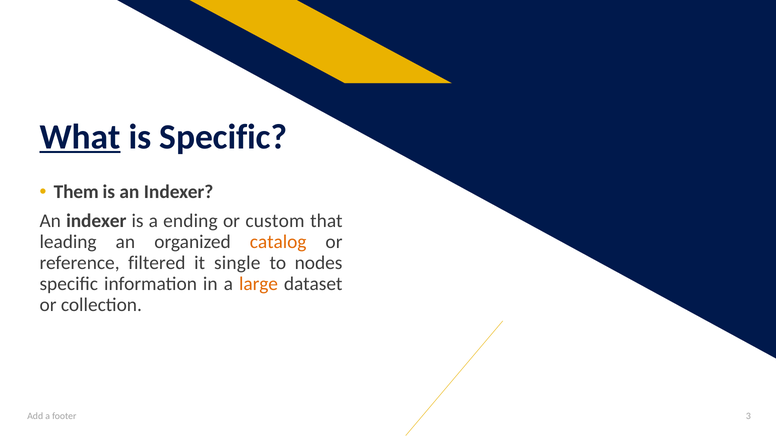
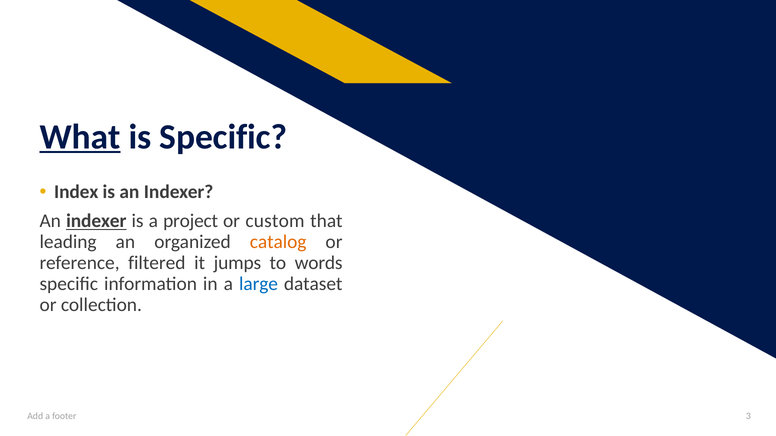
Them: Them -> Index (76, 192)
indexer underline: none -> present (96, 221)
ending: ending -> project (191, 221)
single: single -> jumps (237, 263)
nodes: nodes -> words (319, 263)
large colour: orange -> blue (259, 284)
